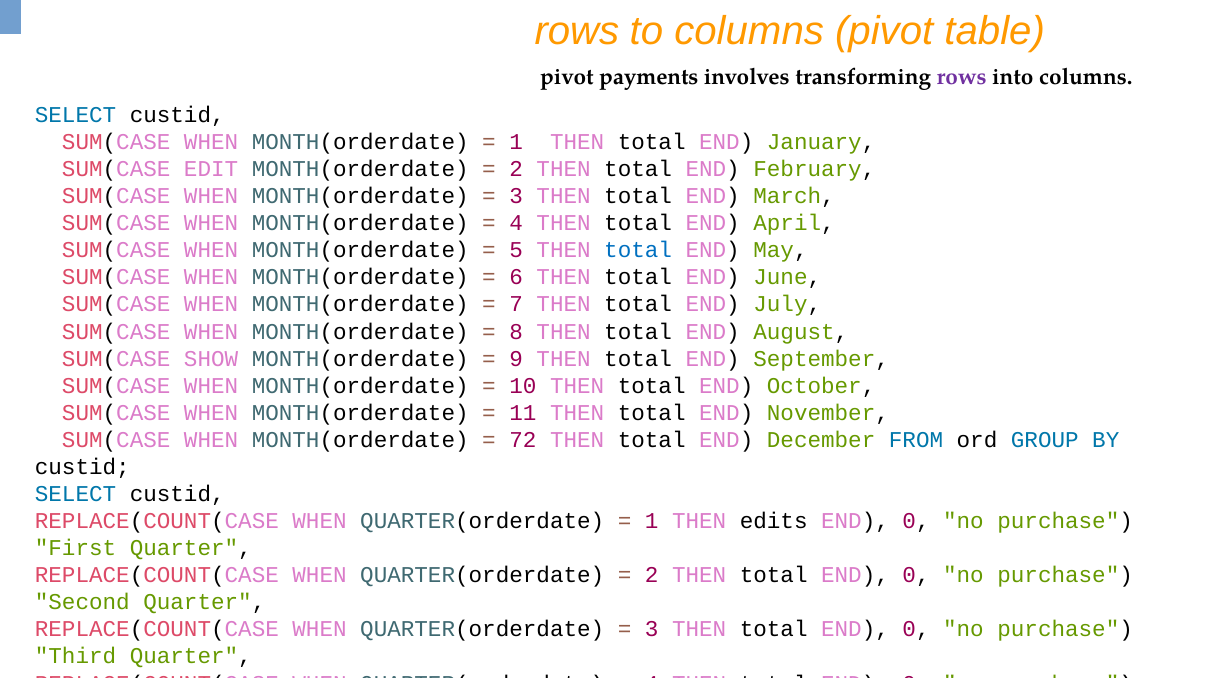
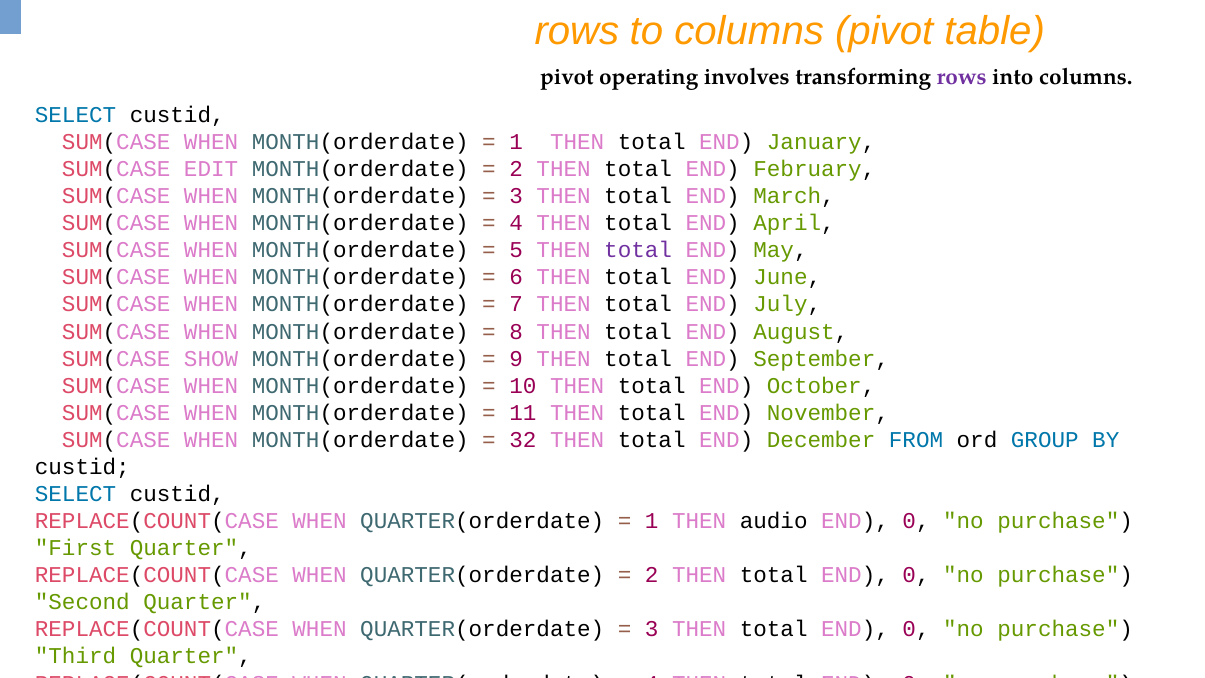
payments: payments -> operating (649, 77)
total colour: blue -> purple (638, 250)
72: 72 -> 32 (523, 440)
edits: edits -> audio (774, 521)
